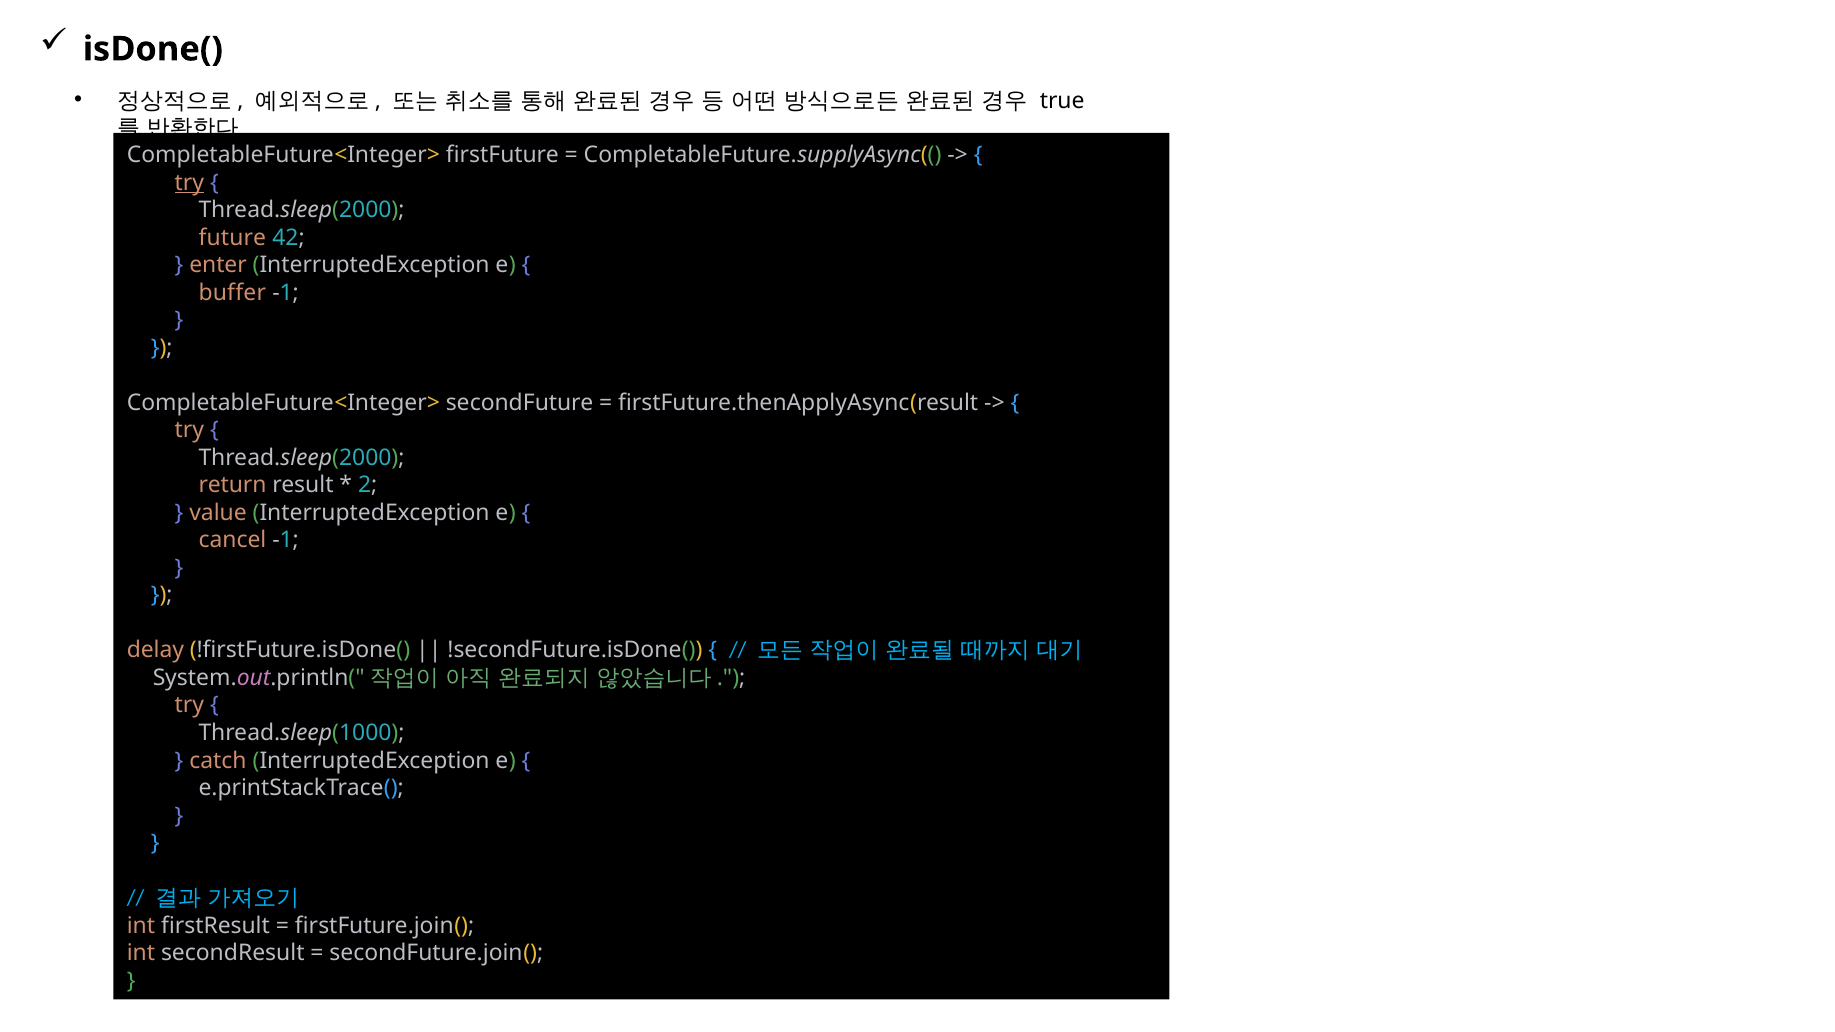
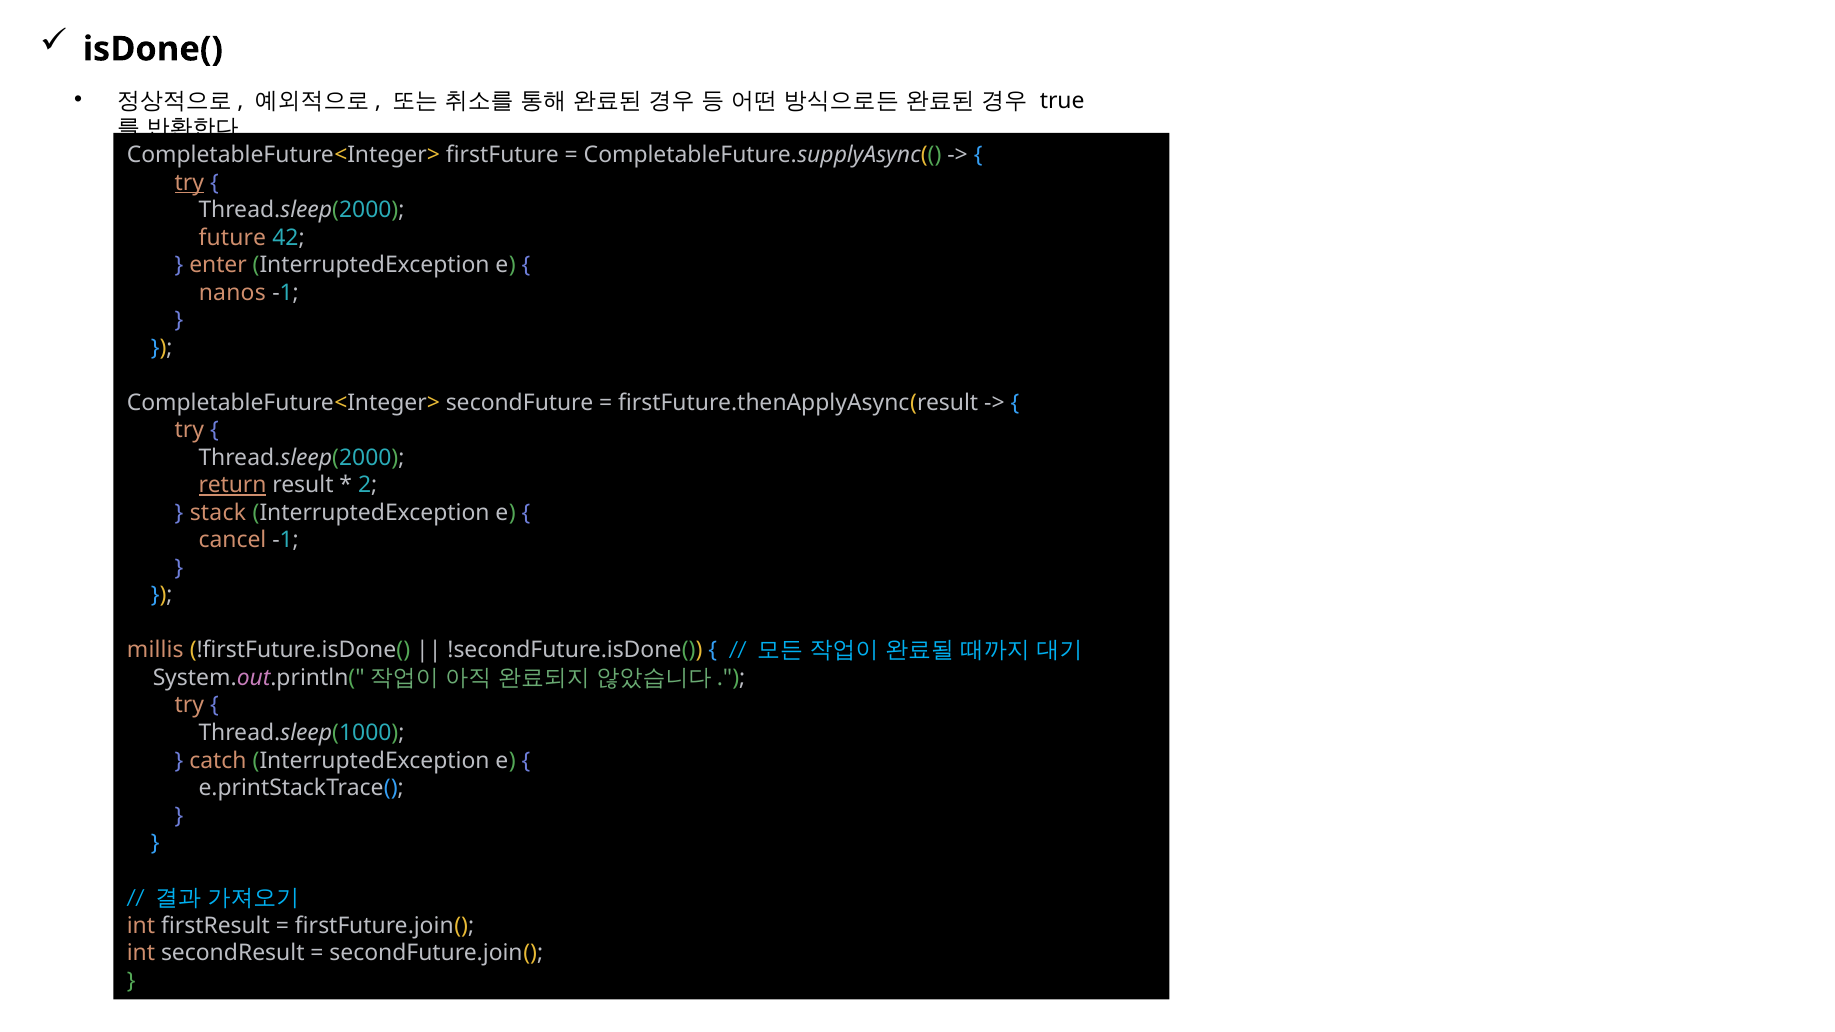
buffer: buffer -> nanos (232, 293)
return underline: none -> present (232, 485)
value: value -> stack (218, 513)
delay: delay -> millis (155, 650)
